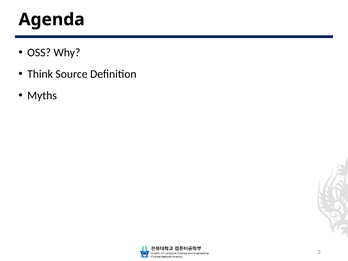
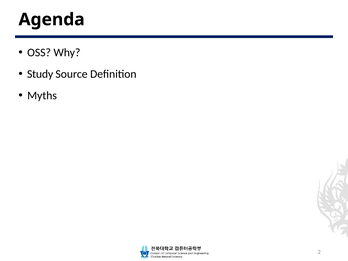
Think: Think -> Study (40, 74)
